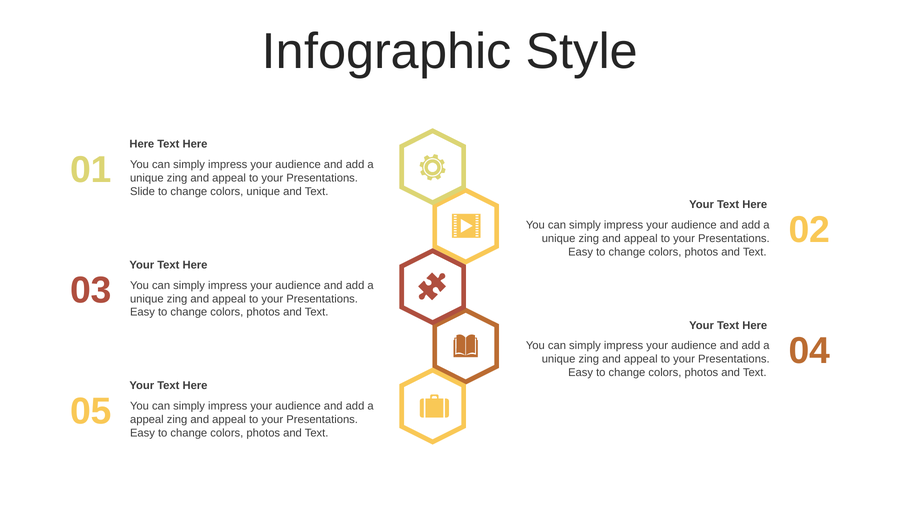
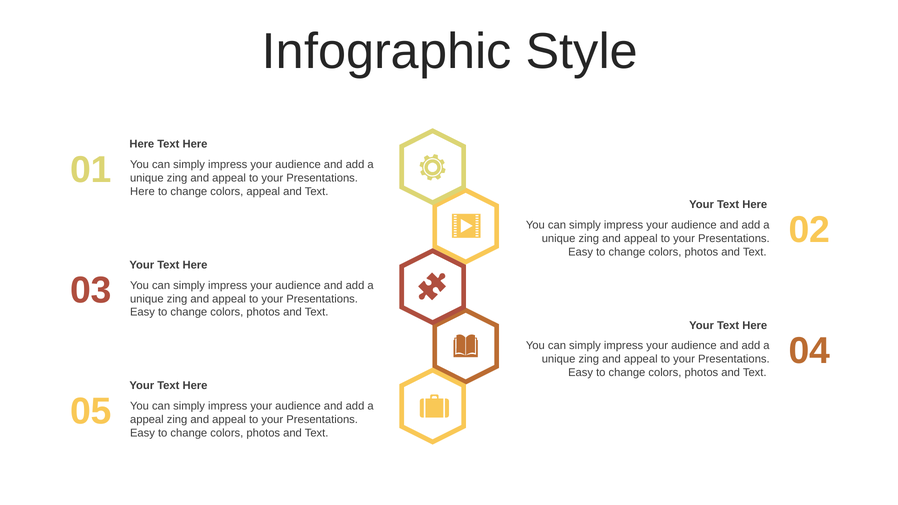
Slide: Slide -> Here (142, 192)
colors unique: unique -> appeal (263, 192)
